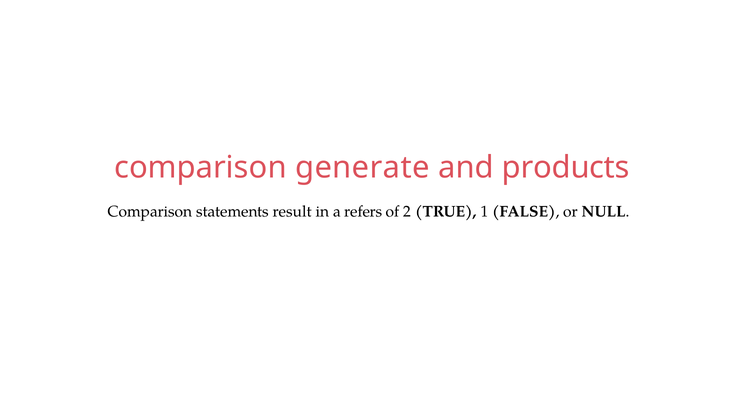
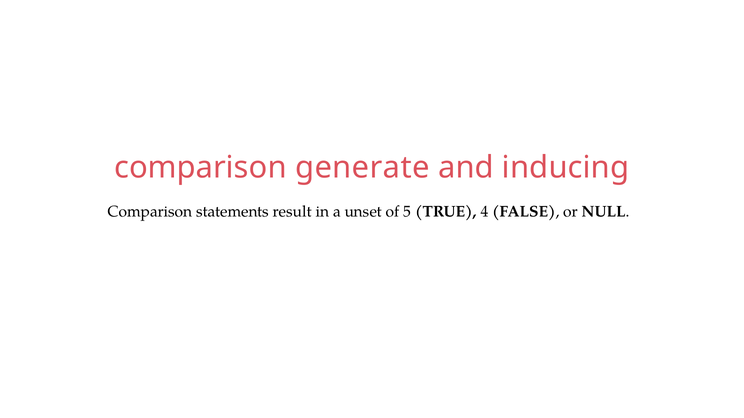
products: products -> inducing (566, 168)
refers: refers -> unset (363, 212)
2: 2 -> 5 (407, 212)
1: 1 -> 4 (485, 212)
